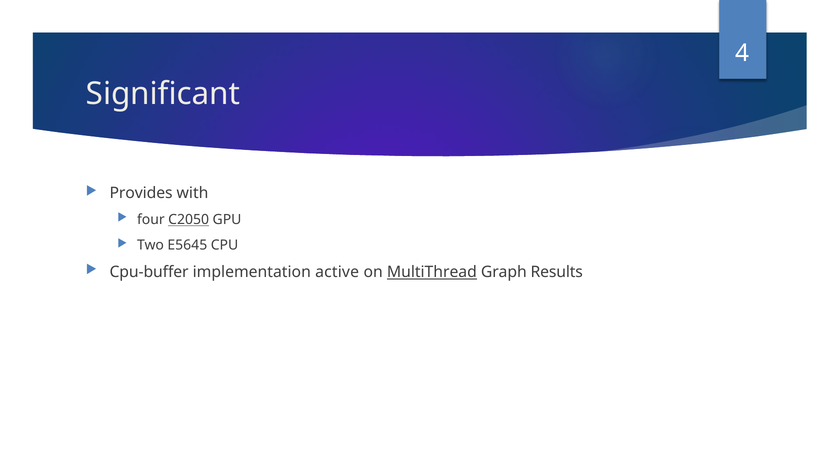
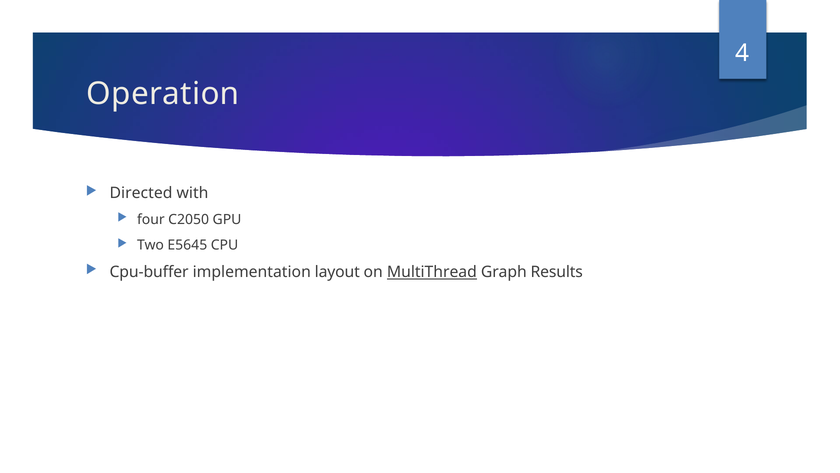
Significant: Significant -> Operation (163, 94)
Provides: Provides -> Directed (141, 193)
C2050 underline: present -> none (189, 220)
active: active -> layout (337, 272)
